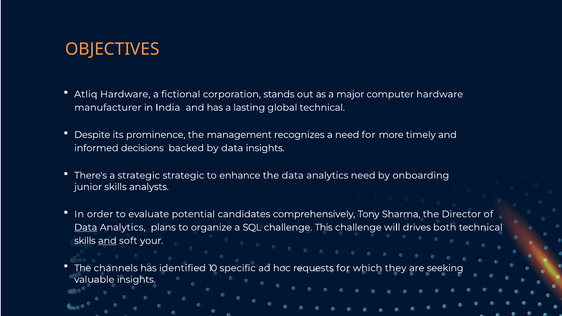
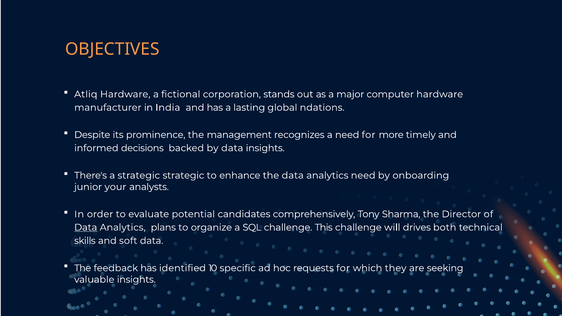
global technical: technical -> ndations (322, 108)
junior skills: skills -> your (115, 187)
and underline: present -> none (107, 241)
soft your: your -> data (152, 241)
channels: channels -> feedback (116, 268)
